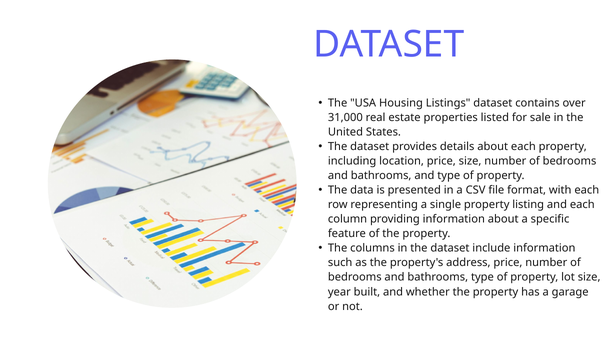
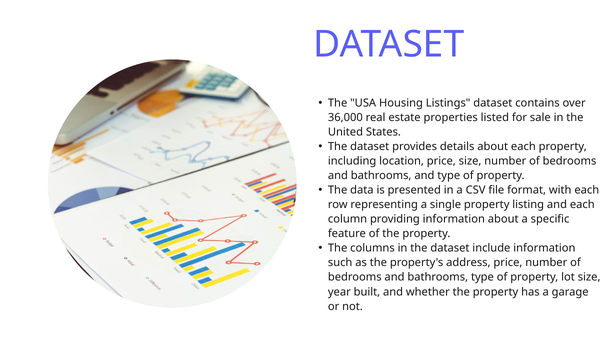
31,000: 31,000 -> 36,000 (345, 118)
